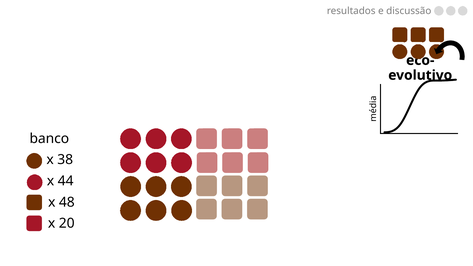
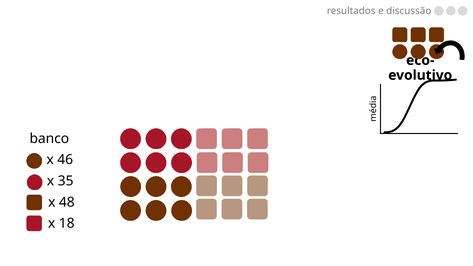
38: 38 -> 46 (65, 160)
44: 44 -> 35 (66, 181)
20: 20 -> 18 (67, 223)
